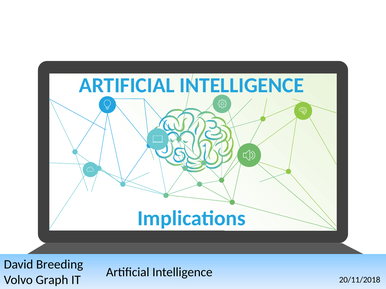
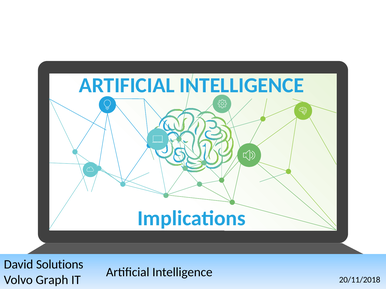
Breeding: Breeding -> Solutions (60, 265)
